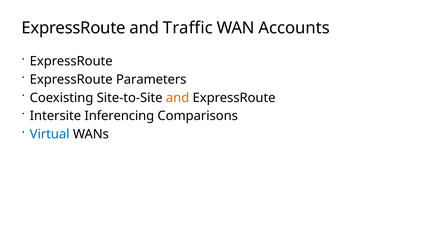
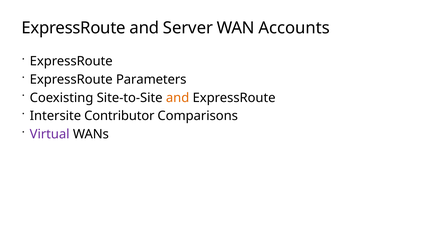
Traffic: Traffic -> Server (188, 28)
Inferencing: Inferencing -> Contributor (119, 116)
Virtual colour: blue -> purple (50, 134)
